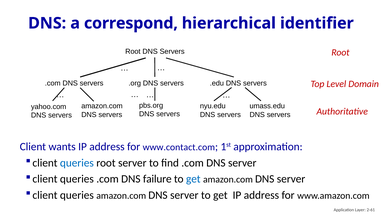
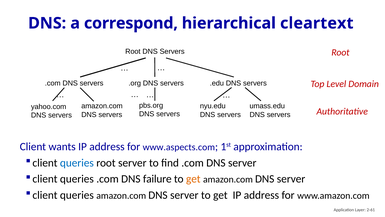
identifier: identifier -> cleartext (317, 23)
www.contact.com: www.contact.com -> www.aspects.com (179, 147)
get colour: blue -> orange (193, 179)
